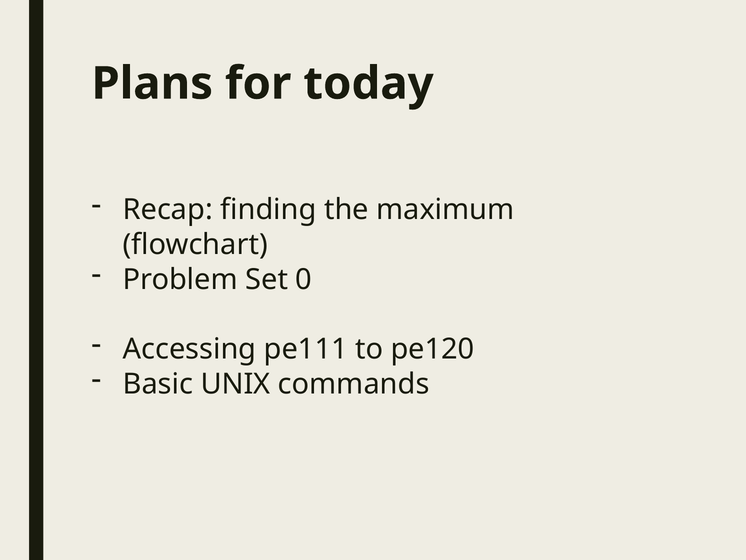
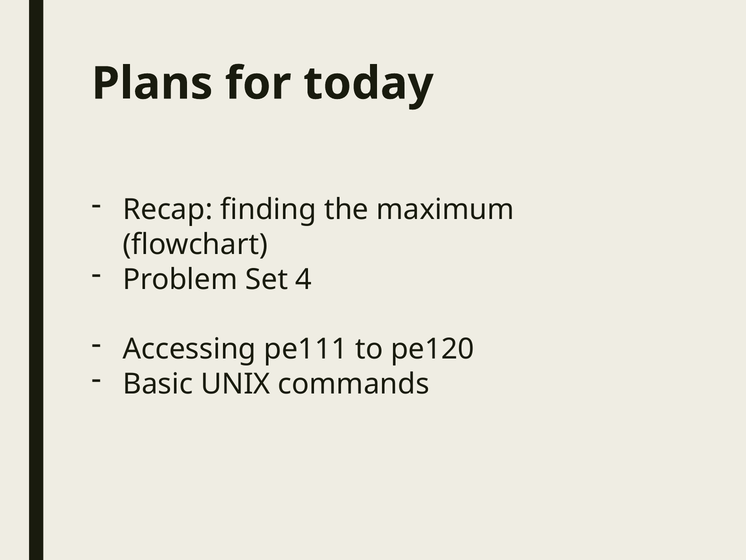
0: 0 -> 4 (304, 279)
